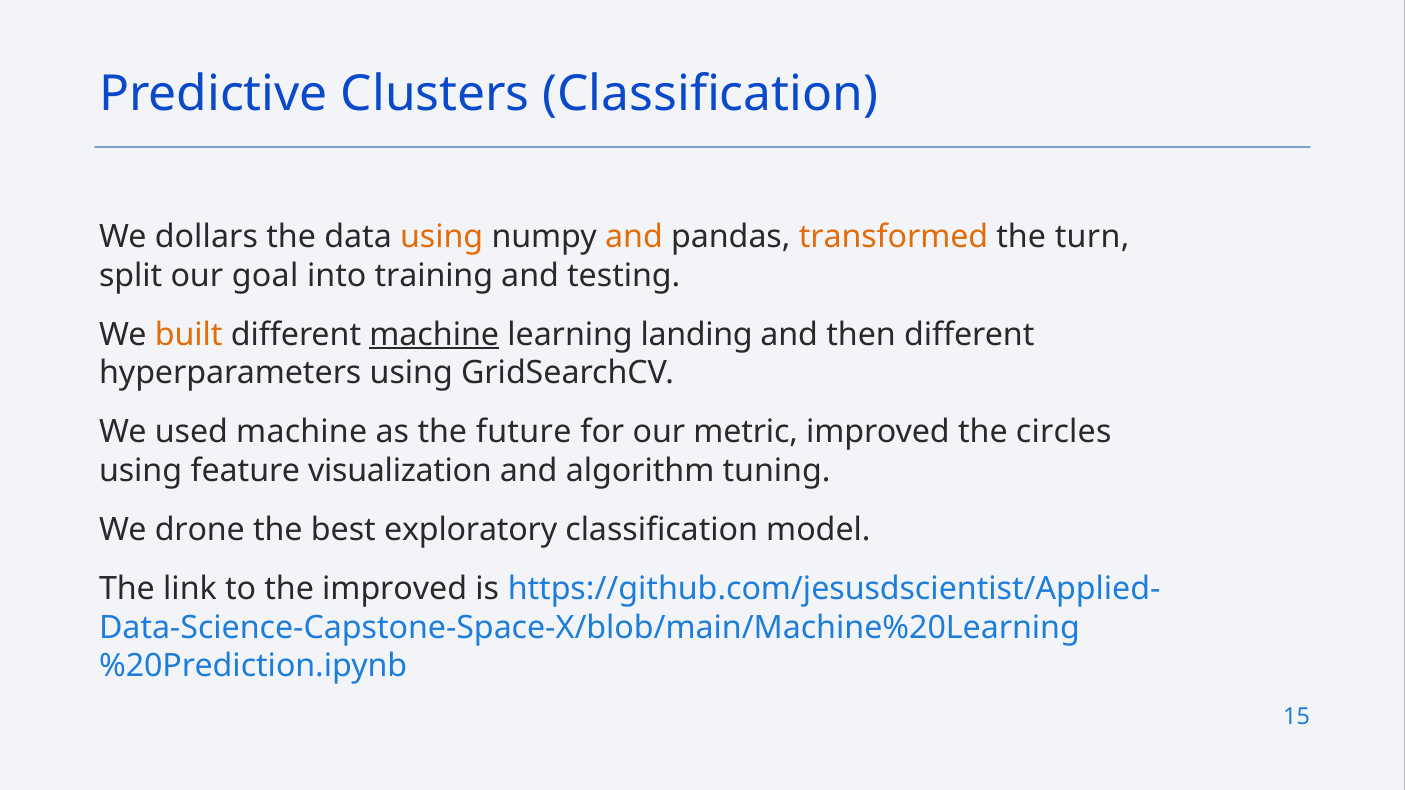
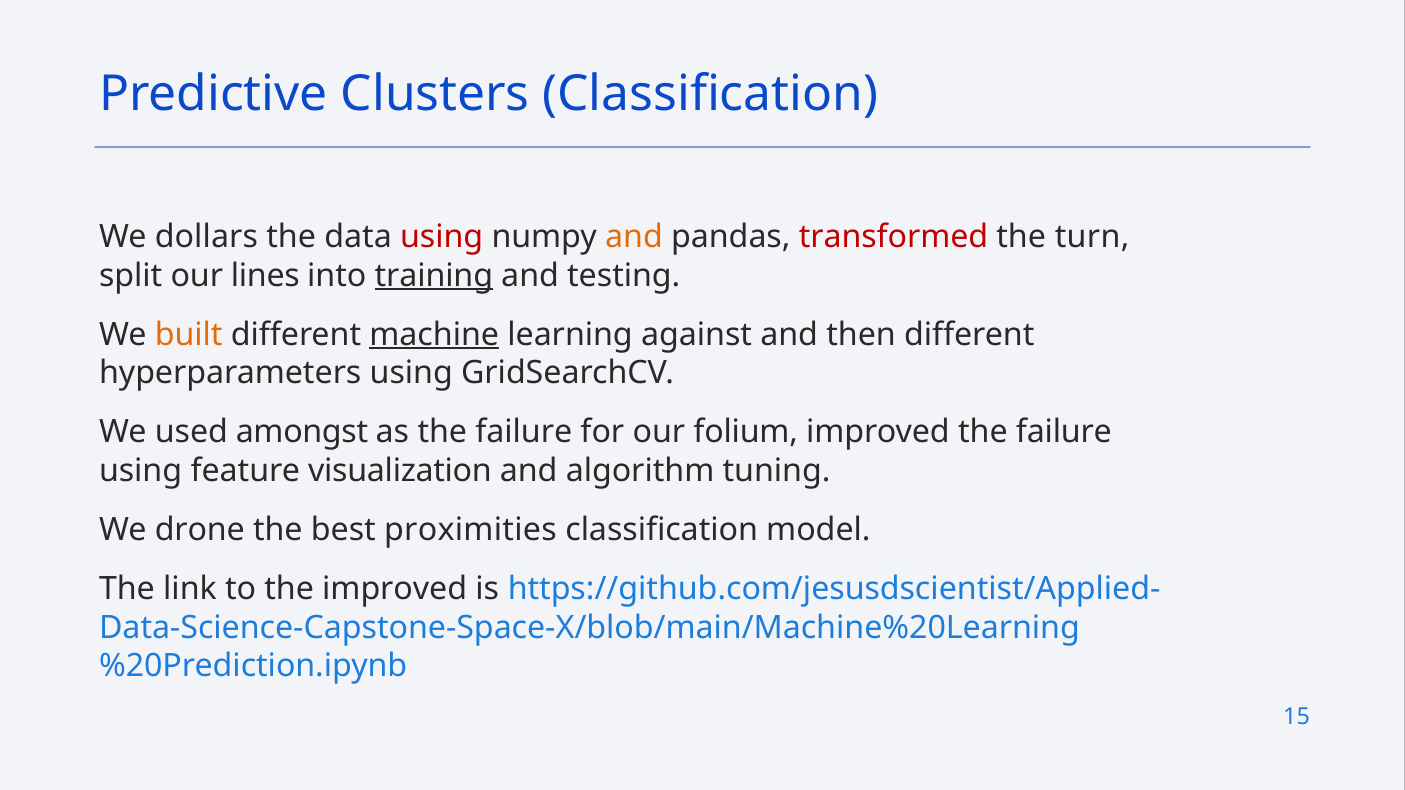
using colour: orange -> red (442, 237)
transformed colour: orange -> red (894, 237)
goal: goal -> lines (265, 276)
training underline: none -> present (434, 276)
landing: landing -> against (697, 335)
used machine: machine -> amongst (302, 432)
as the future: future -> failure (524, 432)
metric: metric -> folium (746, 432)
improved the circles: circles -> failure (1064, 432)
exploratory: exploratory -> proximities (470, 530)
